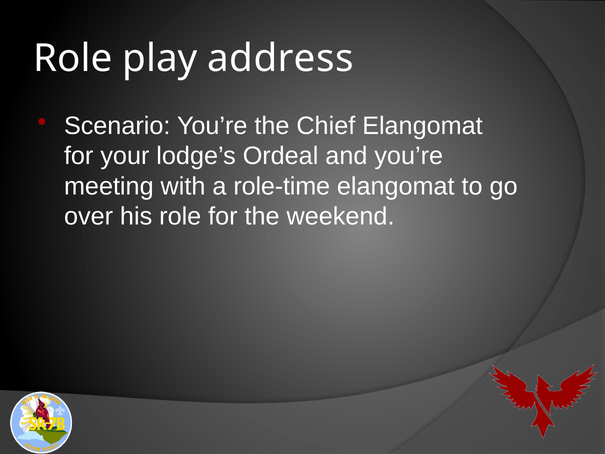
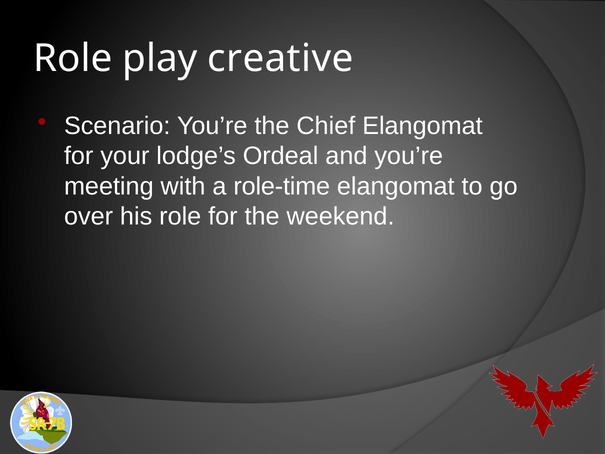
address: address -> creative (280, 59)
